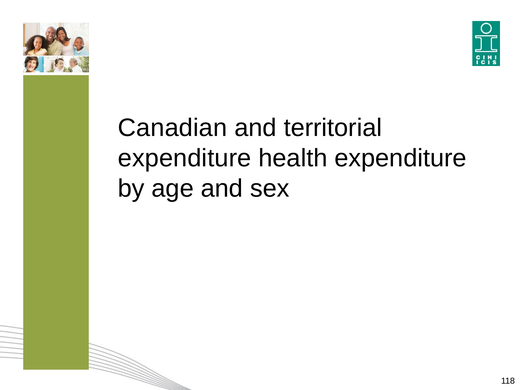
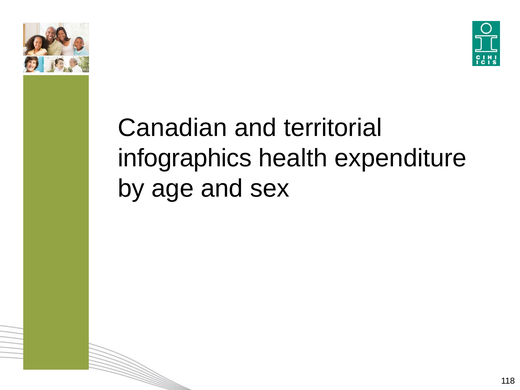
expenditure: expenditure -> infographics (185, 158)
